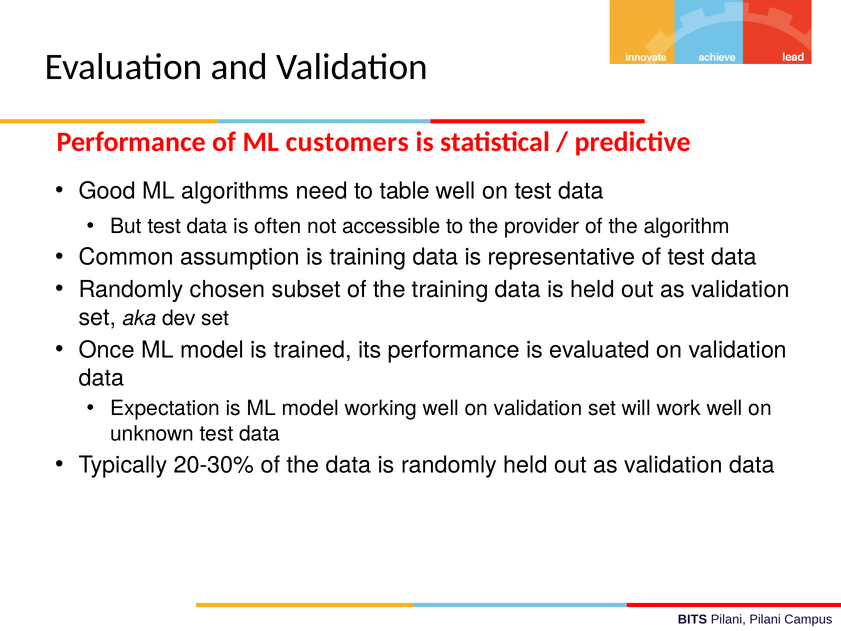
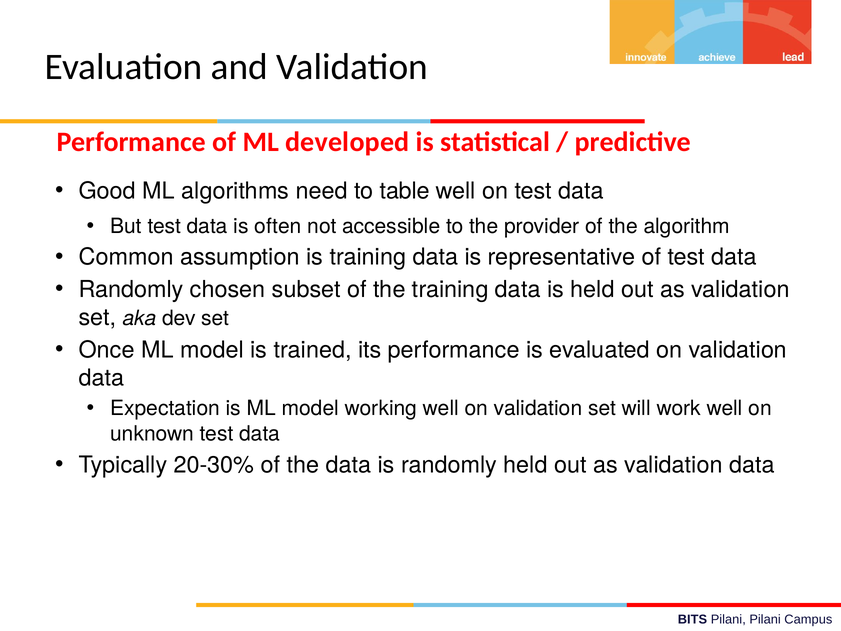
customers: customers -> developed (347, 142)
